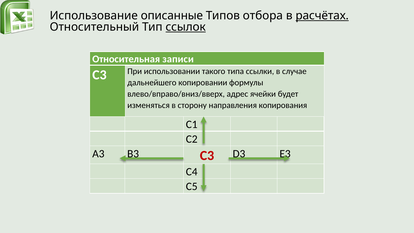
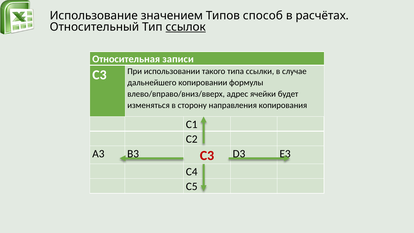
описанные: описанные -> значением (172, 16)
отбора: отбора -> способ (263, 16)
расчётах underline: present -> none (322, 16)
